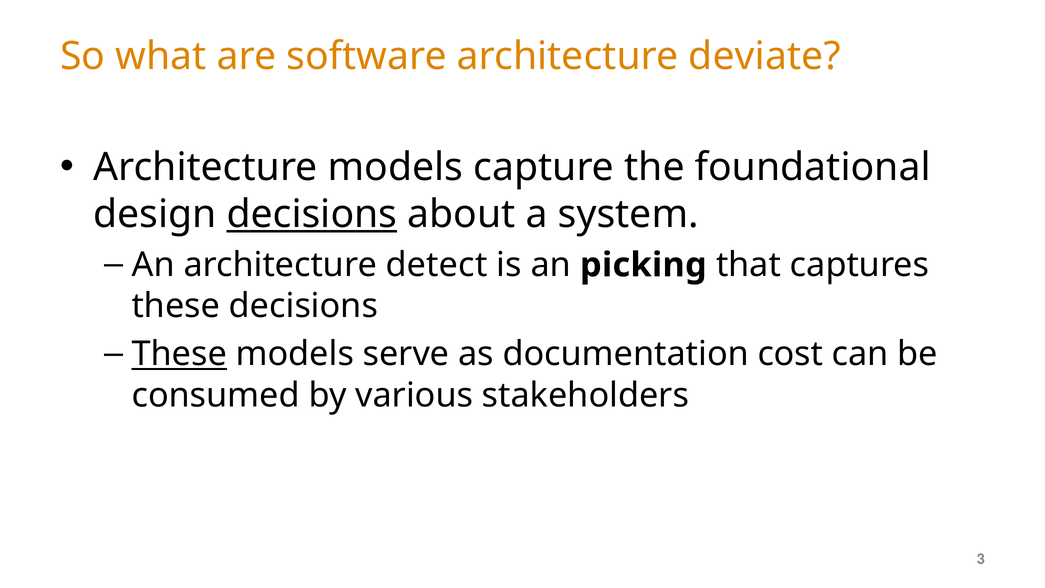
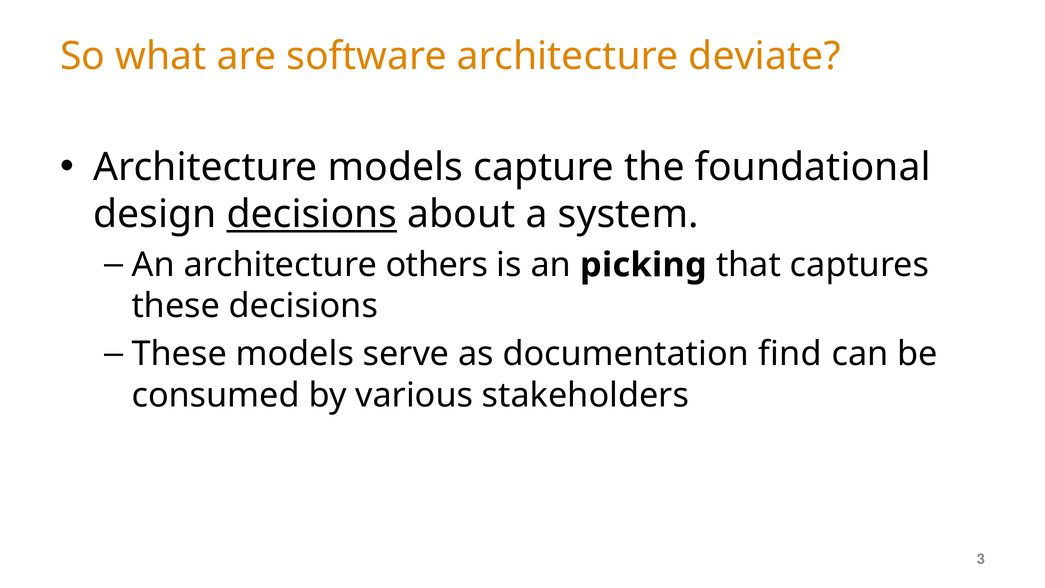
detect: detect -> others (437, 265)
These underline: present -> none (179, 354)
cost: cost -> find (790, 354)
